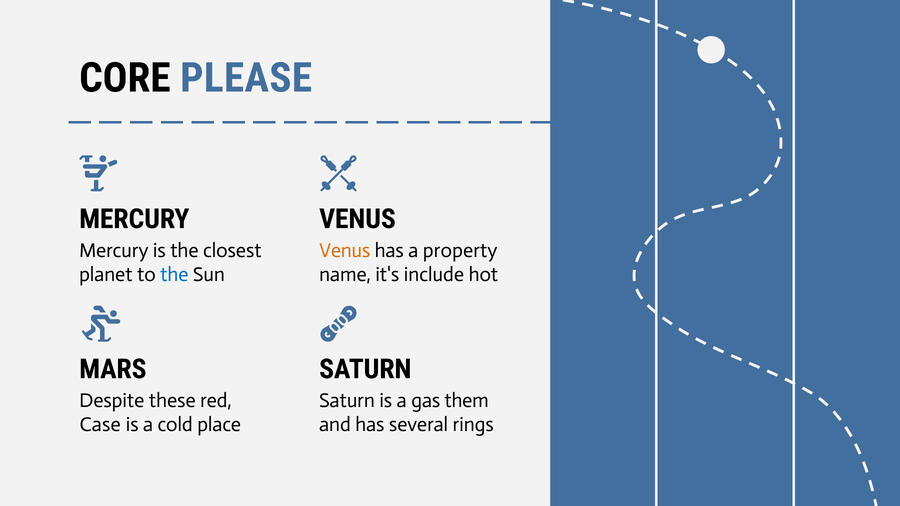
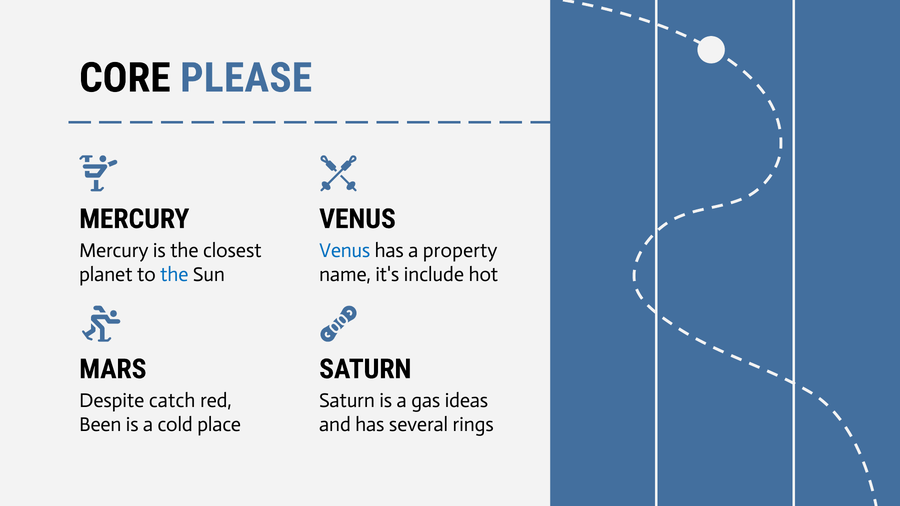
Venus colour: orange -> blue (345, 251)
these: these -> catch (172, 401)
them: them -> ideas (466, 401)
Case: Case -> Been (100, 425)
